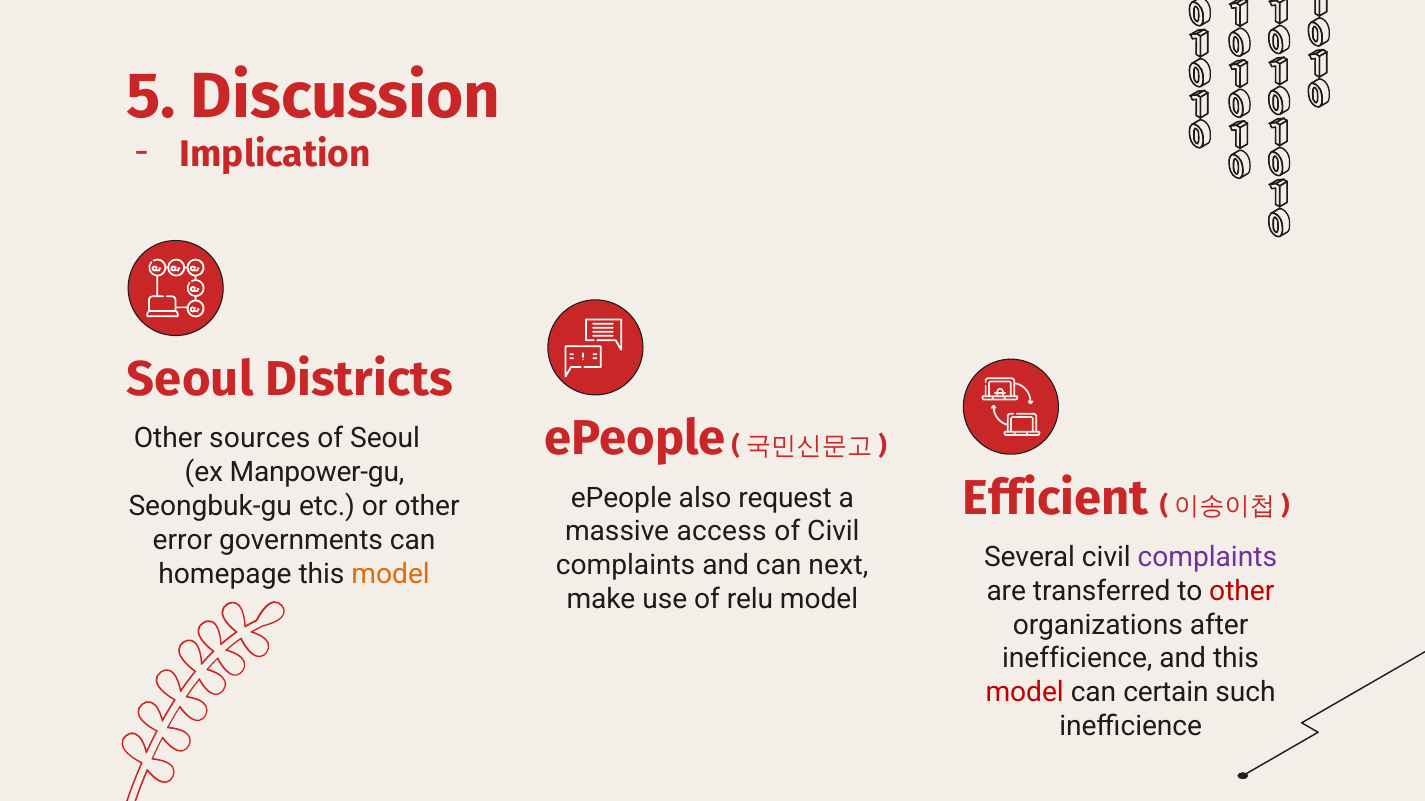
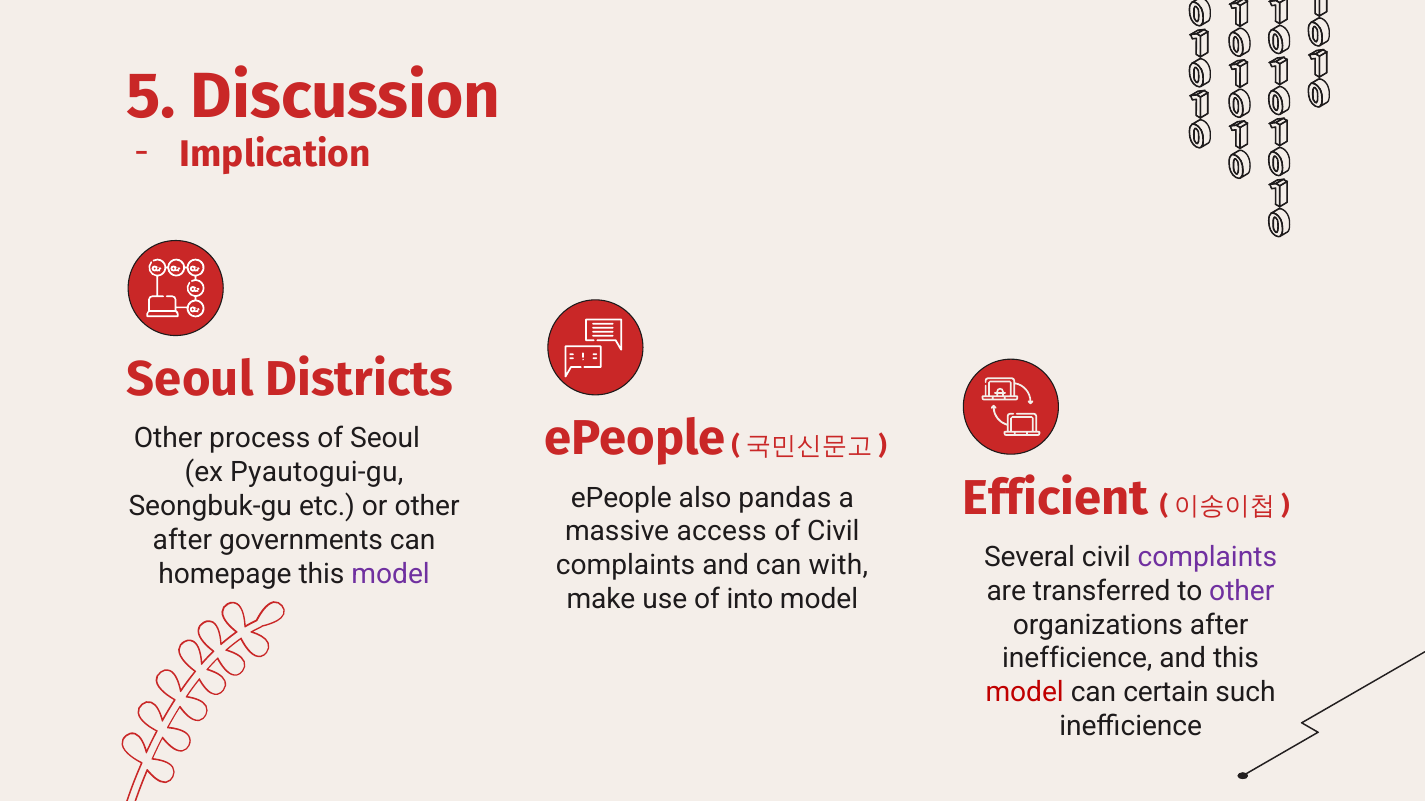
sources: sources -> process (260, 439)
Manpower-gu: Manpower-gu -> Pyautogui-gu (317, 473)
request: request -> pandas (785, 498)
error: error -> after (182, 540)
next: next -> with (838, 566)
model colour: orange -> purple (391, 574)
other colour: red -> purple (1242, 591)
relu: relu -> into (750, 600)
